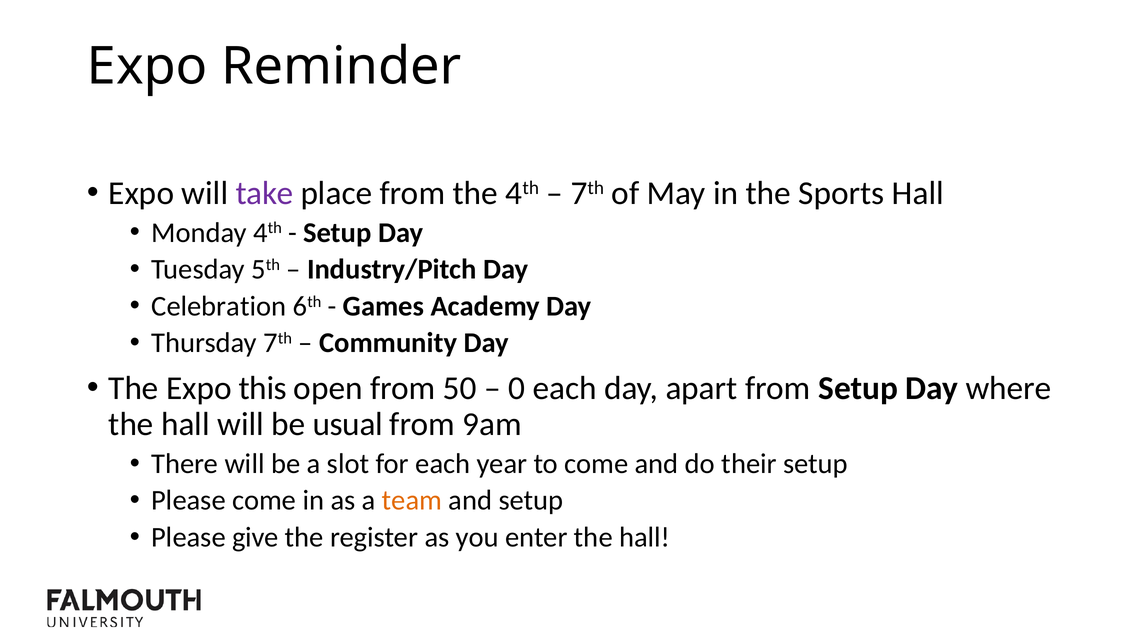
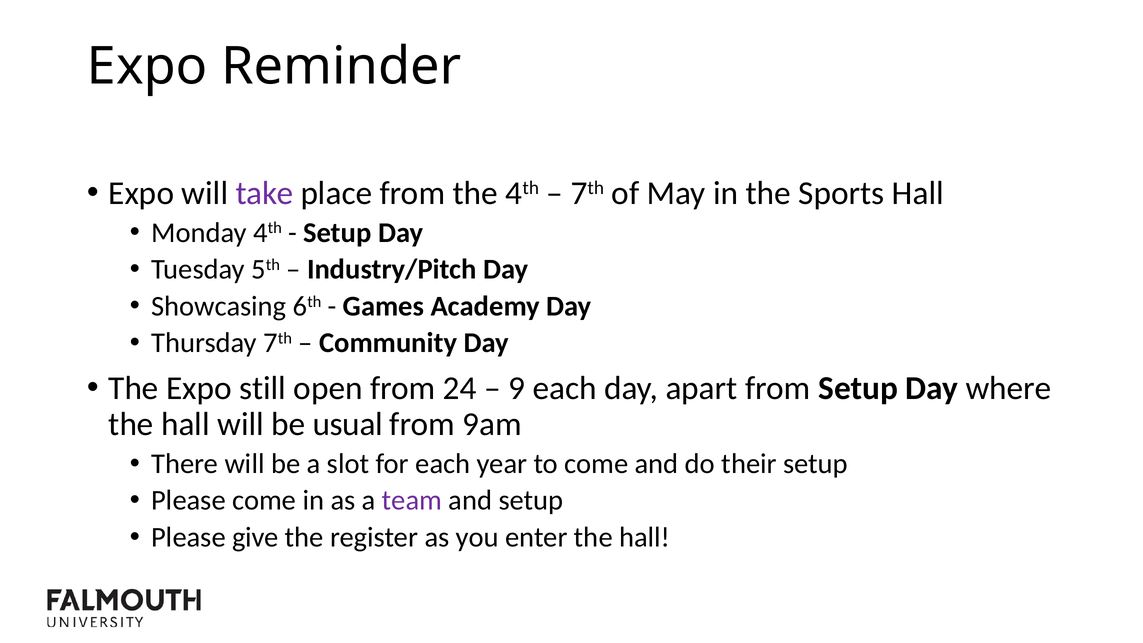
Celebration: Celebration -> Showcasing (219, 306)
this: this -> still (263, 388)
50: 50 -> 24 (460, 388)
0: 0 -> 9 (517, 388)
team colour: orange -> purple (412, 500)
